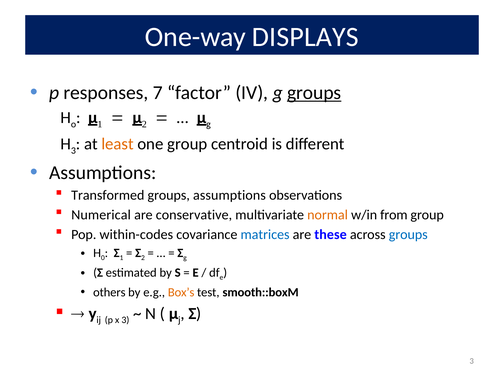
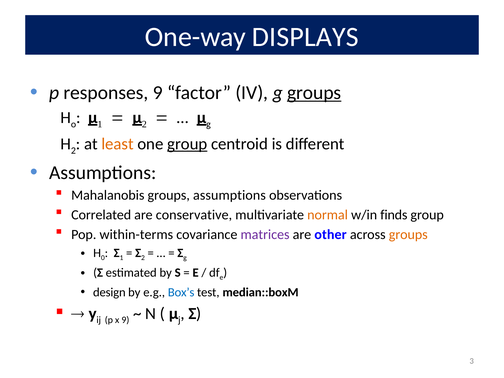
responses 7: 7 -> 9 (158, 93)
3: 3 -> 2 (73, 151)
group underline: none -> present (187, 144)
Transformed: Transformed -> Mahalanobis (108, 195)
Numerical: Numerical -> Correlated (101, 215)
from: from -> finds (394, 215)
within-codes: within-codes -> within-terms (136, 234)
matrices colour: blue -> purple (265, 234)
these: these -> other (331, 234)
groups colour: blue -> orange (408, 234)
others: others -> design (109, 292)
Box’s colour: orange -> blue (181, 292)
smooth::boxM: smooth::boxM -> median::boxM (261, 292)
x 3: 3 -> 9 (125, 320)
